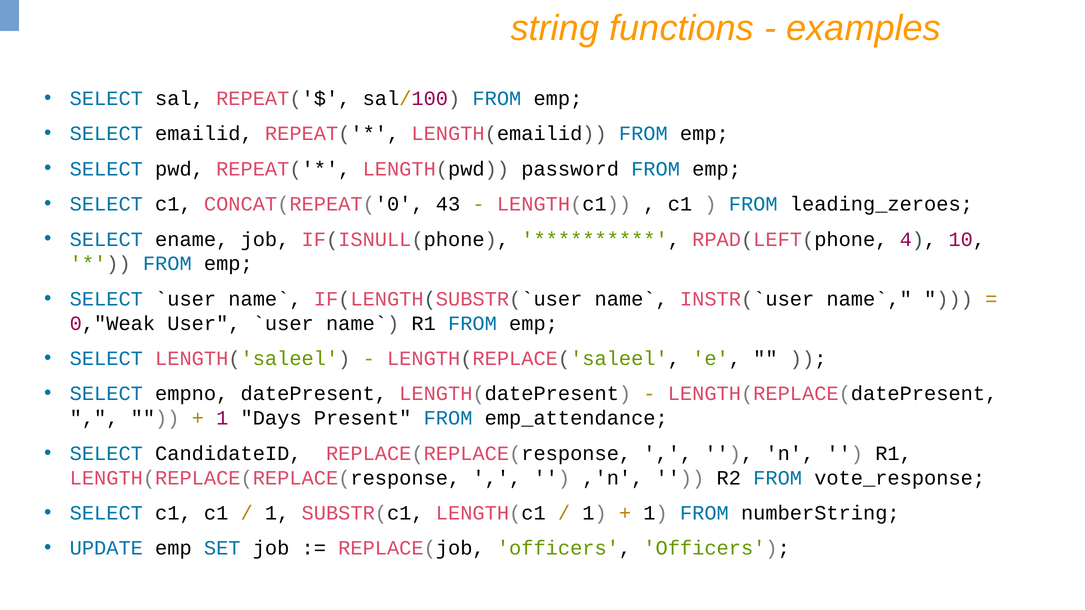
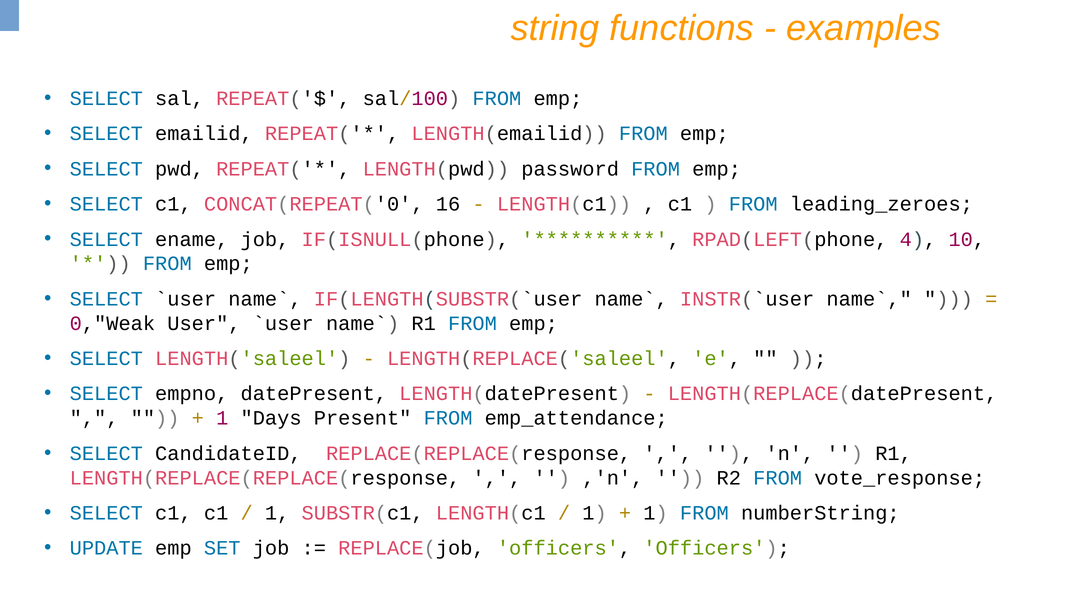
43: 43 -> 16 (448, 204)
